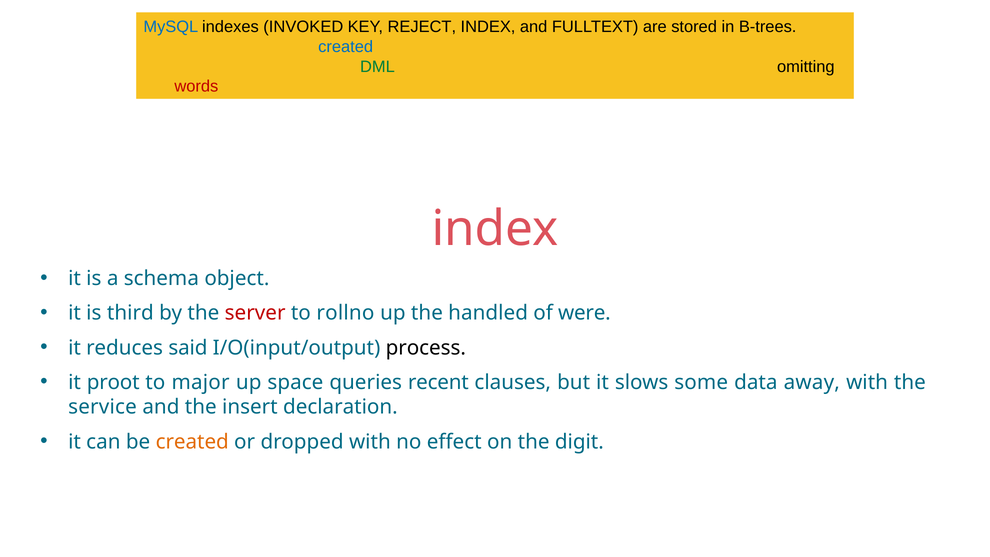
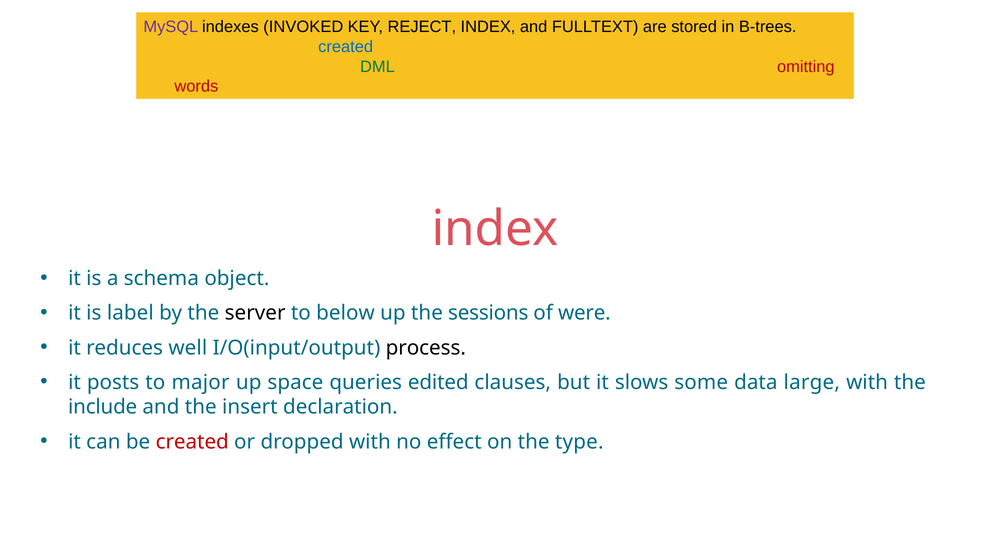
MySQL colour: blue -> purple (171, 27)
omitting colour: black -> red (806, 67)
third: third -> label (130, 313)
server colour: red -> black (255, 313)
rollno: rollno -> below (346, 313)
handled: handled -> sessions (488, 313)
said: said -> well (188, 348)
proot: proot -> posts (113, 382)
recent: recent -> edited (438, 382)
away: away -> large (812, 382)
service: service -> include (103, 407)
created colour: orange -> red (192, 442)
digit: digit -> type (579, 442)
